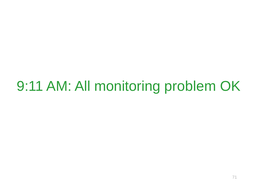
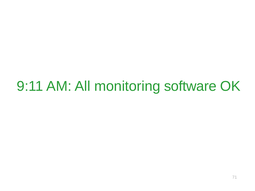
problem: problem -> software (190, 86)
